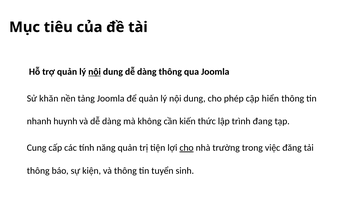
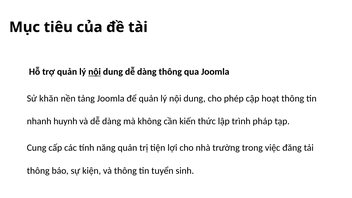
hiển: hiển -> hoạt (270, 98)
đang: đang -> pháp (263, 121)
cho underline: present -> none (187, 148)
